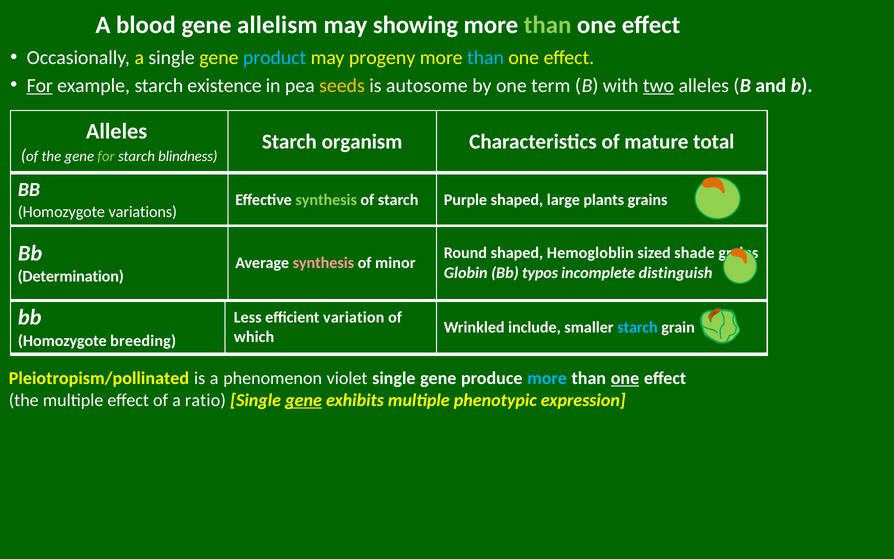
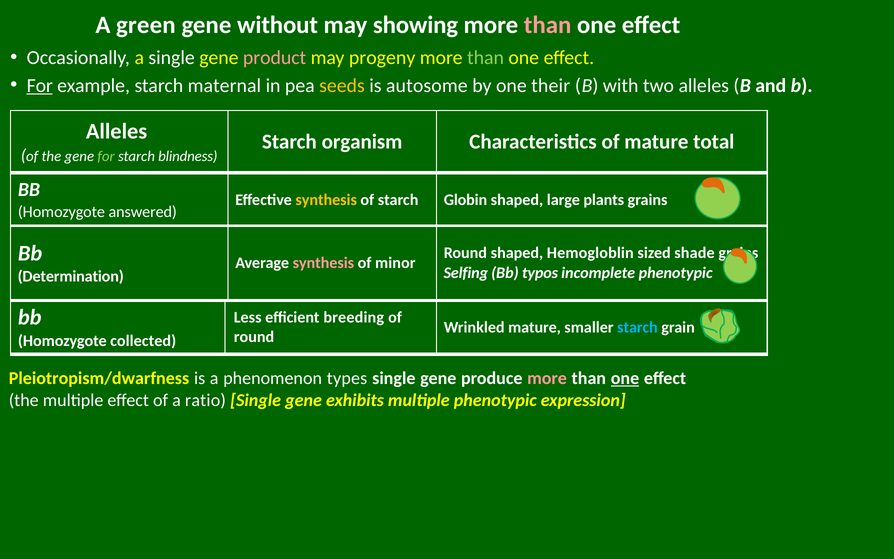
blood: blood -> green (146, 25)
allelism: allelism -> without (278, 25)
than colour: light green -> pink (548, 25)
product colour: light blue -> pink (275, 58)
than colour: light blue -> light green (486, 58)
existence: existence -> maternal (224, 86)
term: term -> their (551, 86)
two underline: present -> none (659, 86)
synthesis colour: light green -> yellow (326, 200)
Purple: Purple -> Globin (465, 200)
variations: variations -> answered (143, 212)
Globin: Globin -> Selfing (466, 273)
incomplete distinguish: distinguish -> phenotypic (676, 273)
variation: variation -> breeding (354, 317)
Wrinkled include: include -> mature (535, 327)
which: which -> round (254, 337)
breeding: breeding -> collected (143, 341)
Pleiotropism/pollinated: Pleiotropism/pollinated -> Pleiotropism/dwarfness (99, 378)
violet: violet -> types (347, 378)
more colour: light blue -> pink (547, 378)
gene underline: present -> none (304, 400)
